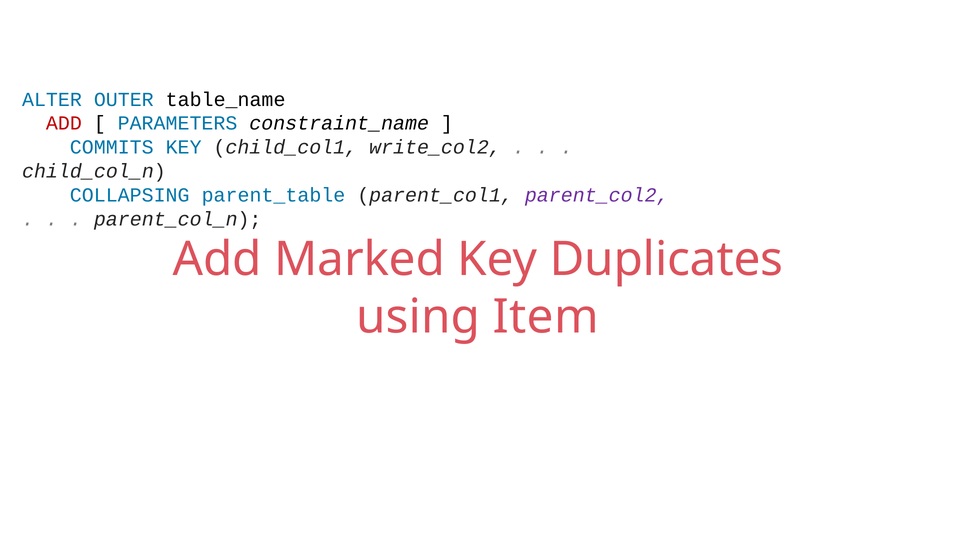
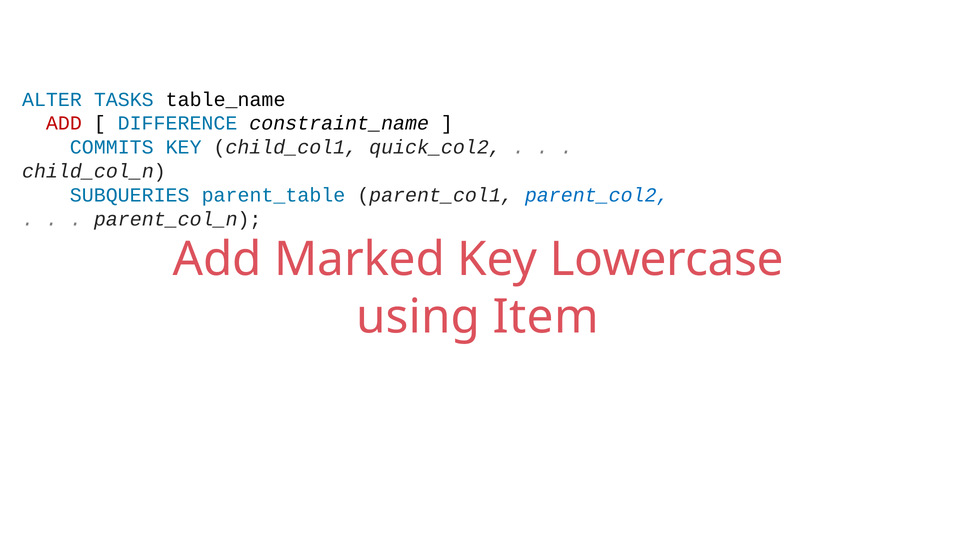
OUTER: OUTER -> TASKS (124, 99)
PARAMETERS: PARAMETERS -> DIFFERENCE (178, 123)
write_col2: write_col2 -> quick_col2 (435, 147)
COLLAPSING: COLLAPSING -> SUBQUERIES (130, 195)
parent_col2 colour: purple -> blue (597, 195)
Duplicates: Duplicates -> Lowercase (667, 259)
